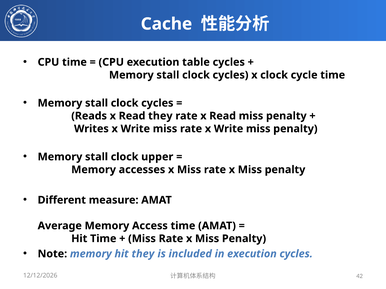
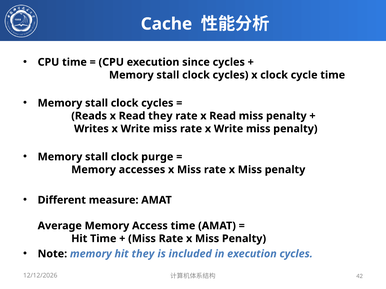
table: table -> since (196, 62)
upper: upper -> purge (157, 157)
